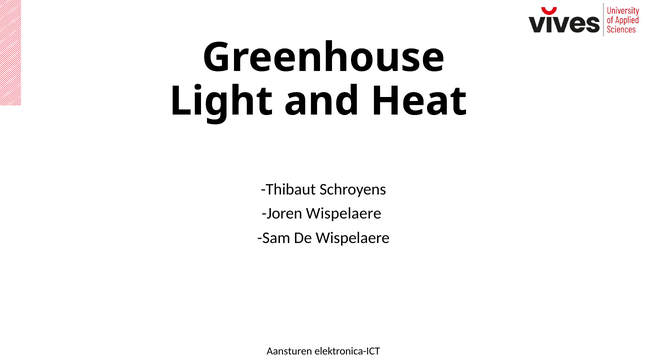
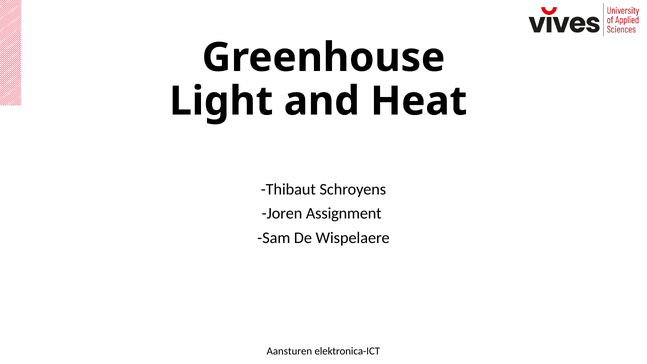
Joren Wispelaere: Wispelaere -> Assignment (344, 213)
